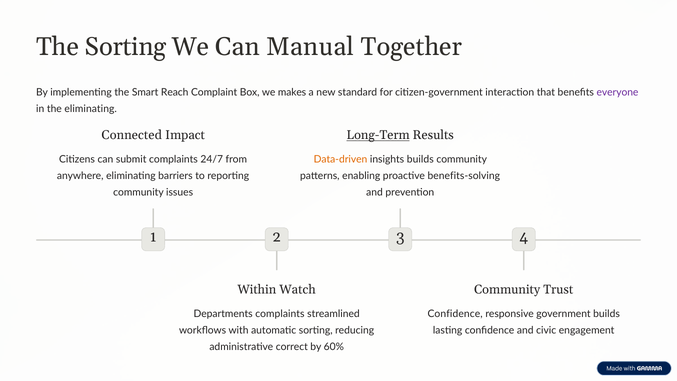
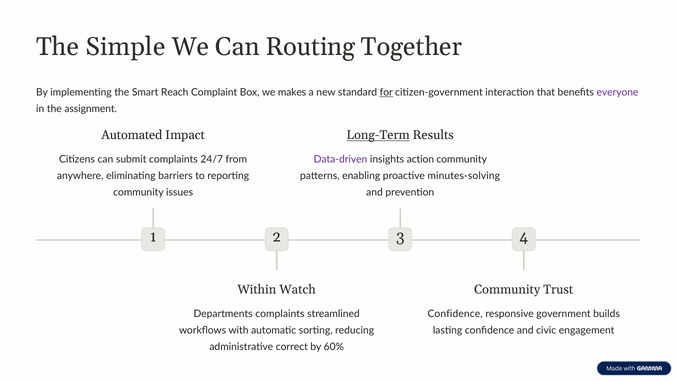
The Sorting: Sorting -> Simple (125, 47)
Manual: Manual -> Routing (310, 47)
for underline: none -> present (386, 92)
the eliminating: eliminating -> assignment (91, 109)
Connected: Connected -> Automated (132, 135)
Data-driven colour: orange -> purple (340, 159)
insights builds: builds -> action (420, 159)
benefits-solving: benefits-solving -> minutes-solving (464, 176)
